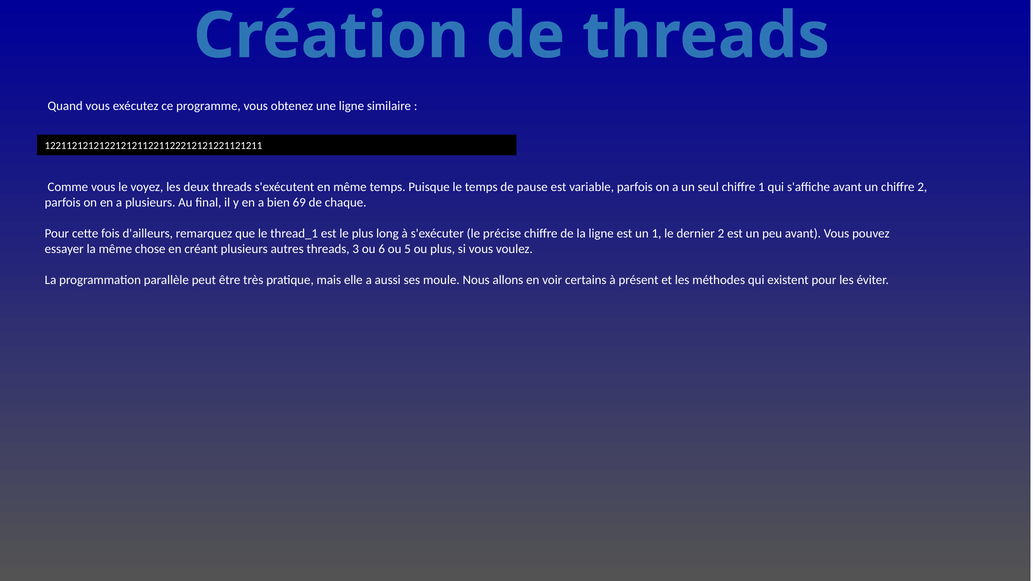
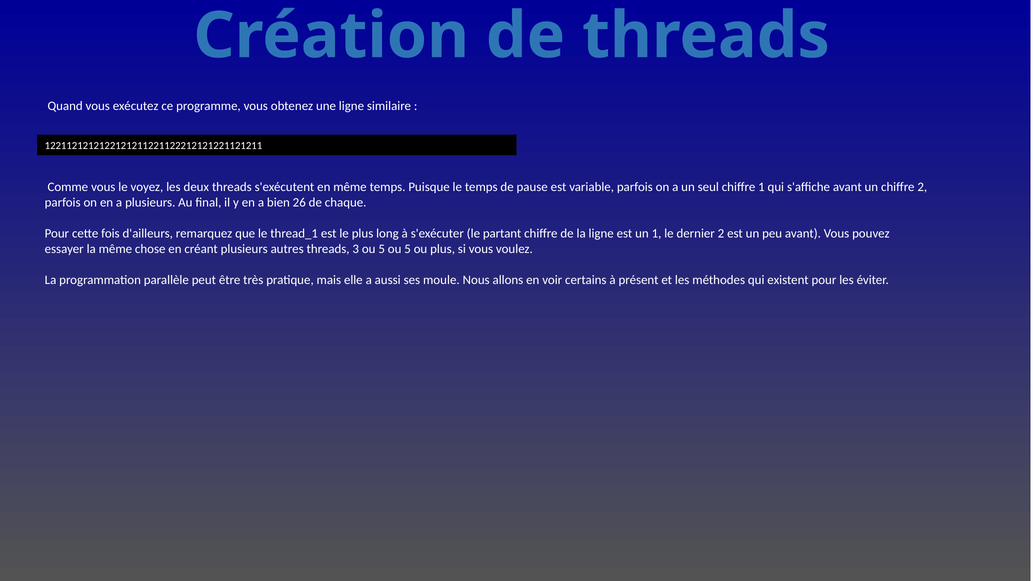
69: 69 -> 26 (299, 203)
précise: précise -> partant (502, 234)
3 ou 6: 6 -> 5 (382, 249)
